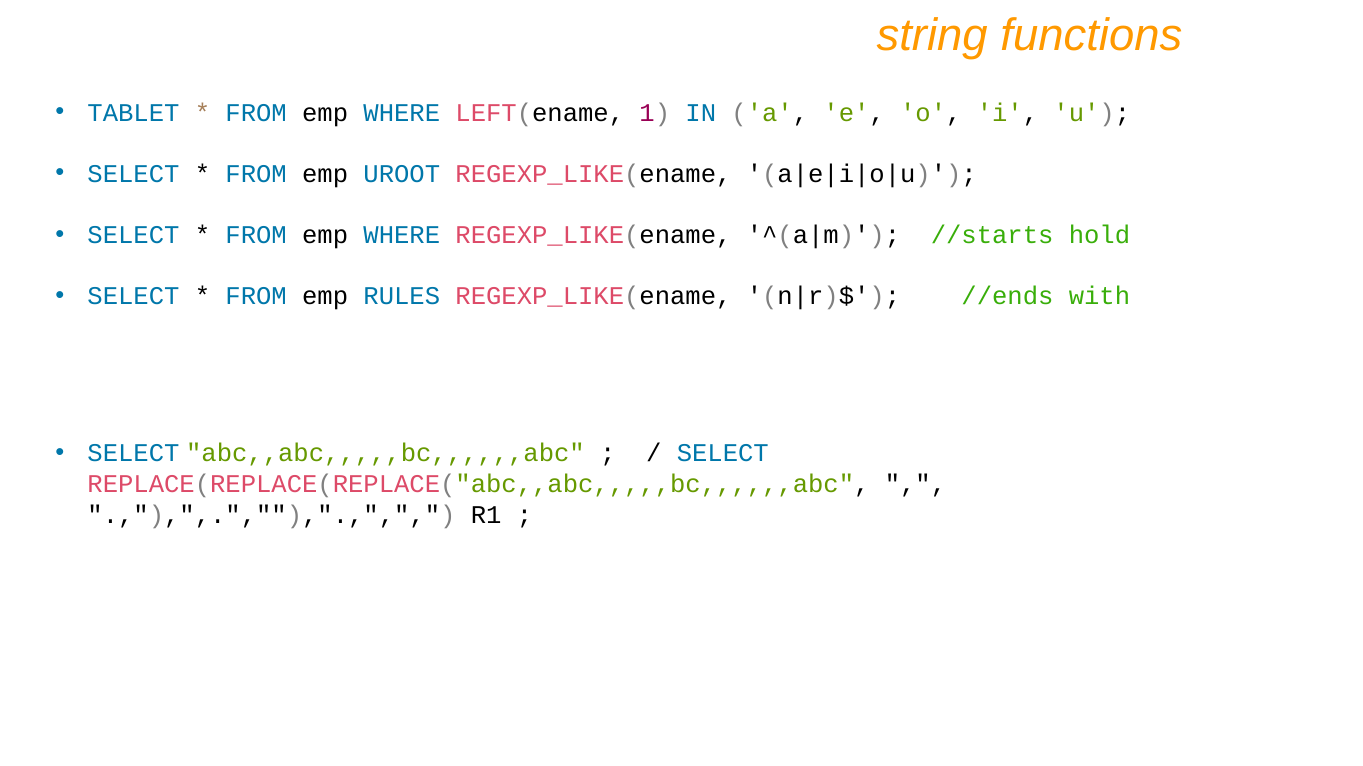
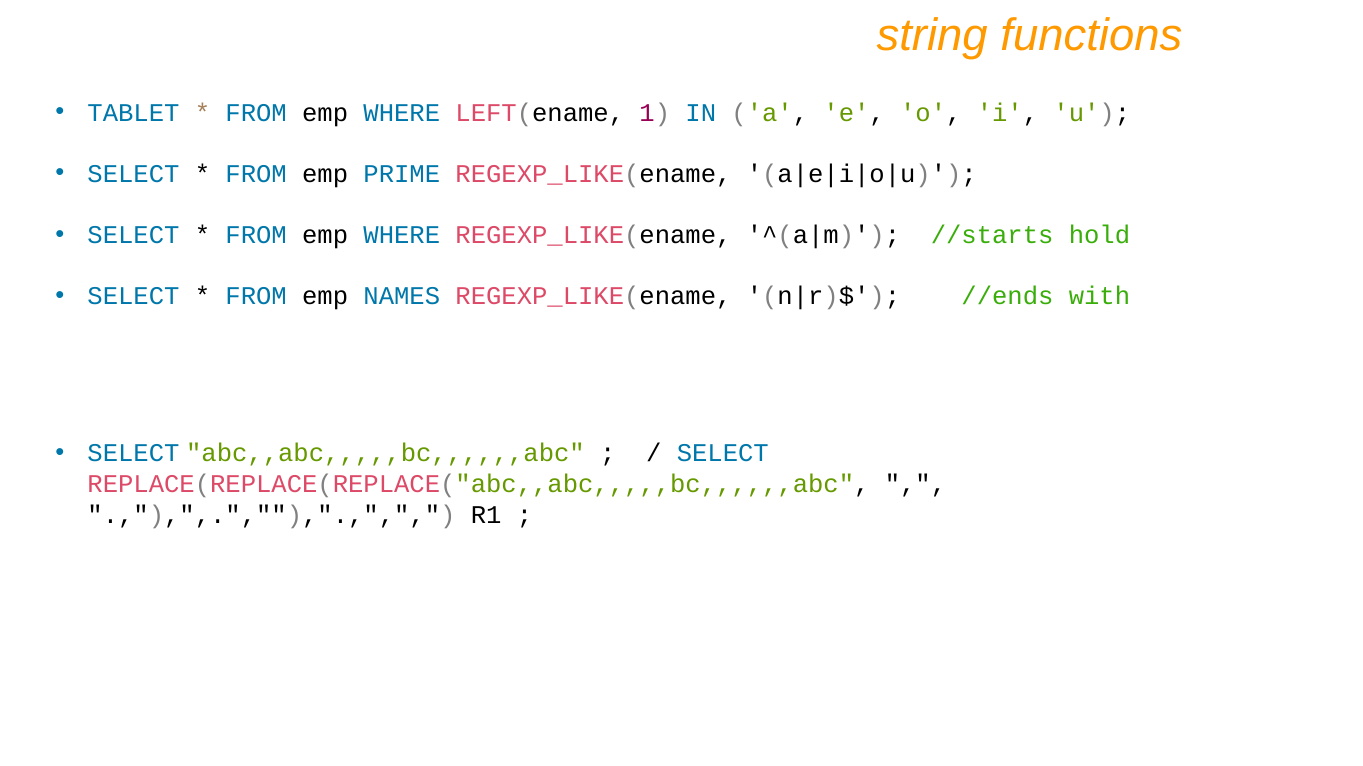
UROOT: UROOT -> PRIME (402, 174)
RULES: RULES -> NAMES (402, 297)
